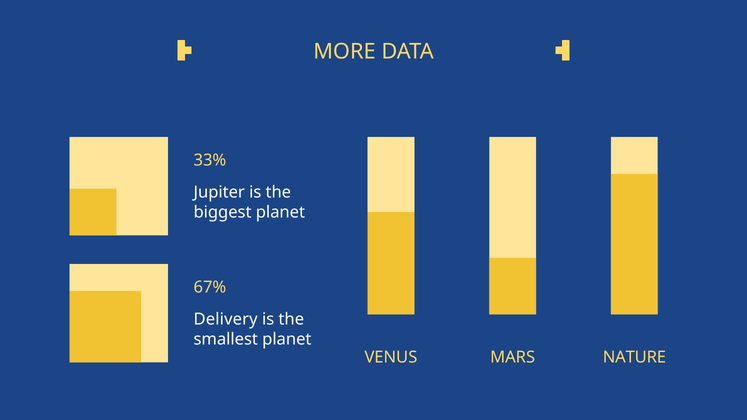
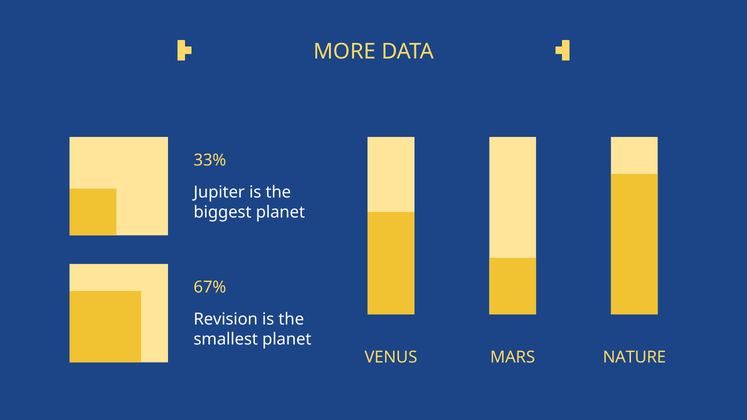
Delivery: Delivery -> Revision (226, 320)
